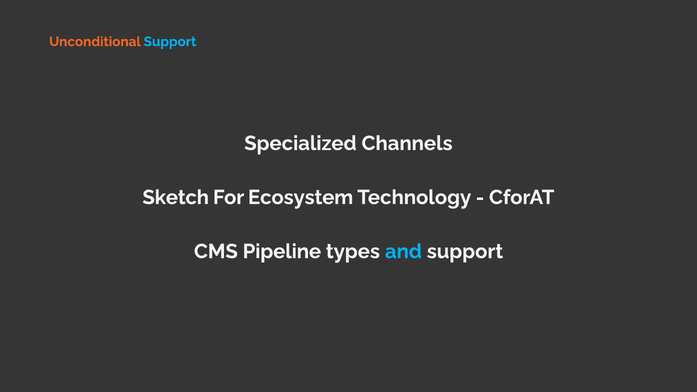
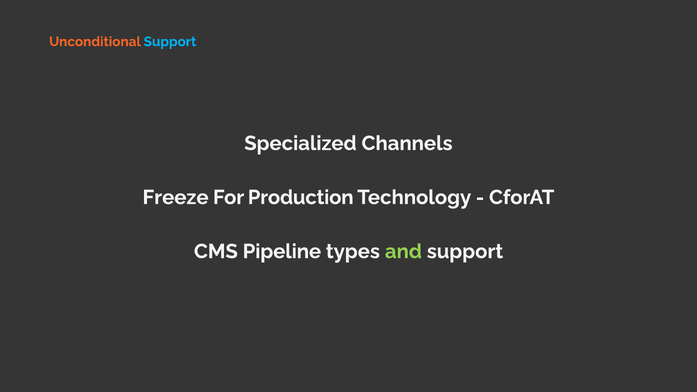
Sketch: Sketch -> Freeze (176, 197)
Ecosystem: Ecosystem -> Production (301, 197)
and colour: light blue -> light green (403, 252)
